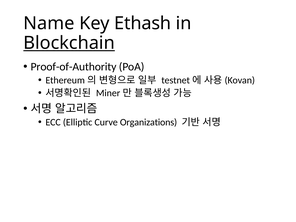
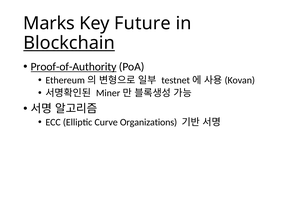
Name: Name -> Marks (49, 23)
Ethash: Ethash -> Future (142, 23)
Proof-of-Authority underline: none -> present (74, 67)
